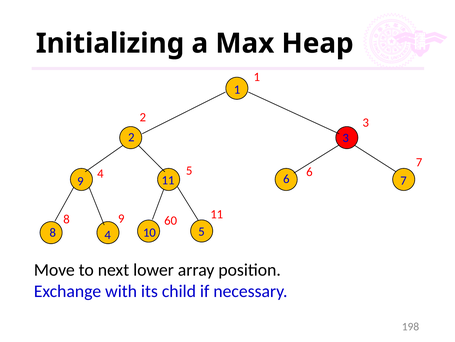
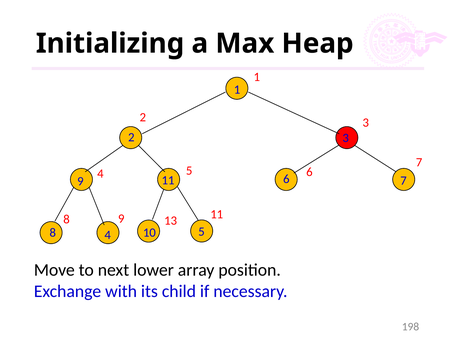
60: 60 -> 13 (171, 220)
